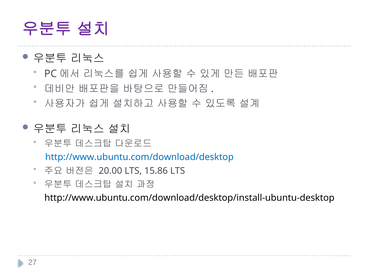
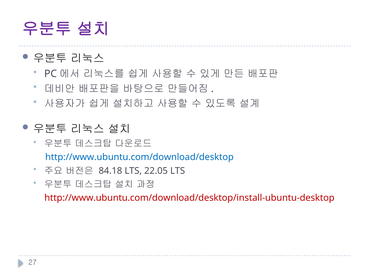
20.00: 20.00 -> 84.18 (110, 171)
15.86: 15.86 -> 22.05 (156, 171)
http://www.ubuntu.com/download/desktop/install-ubuntu-desktop colour: black -> red (189, 198)
